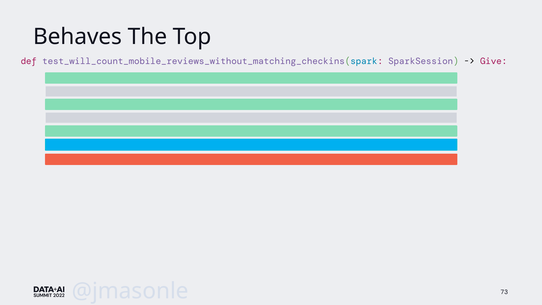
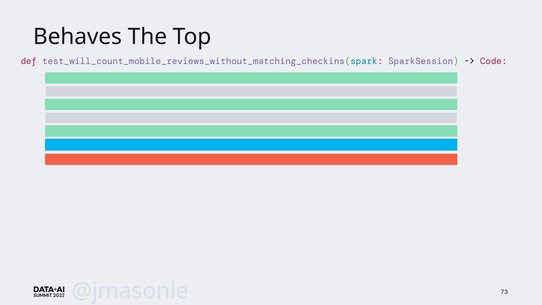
Give: Give -> Code (494, 61)
